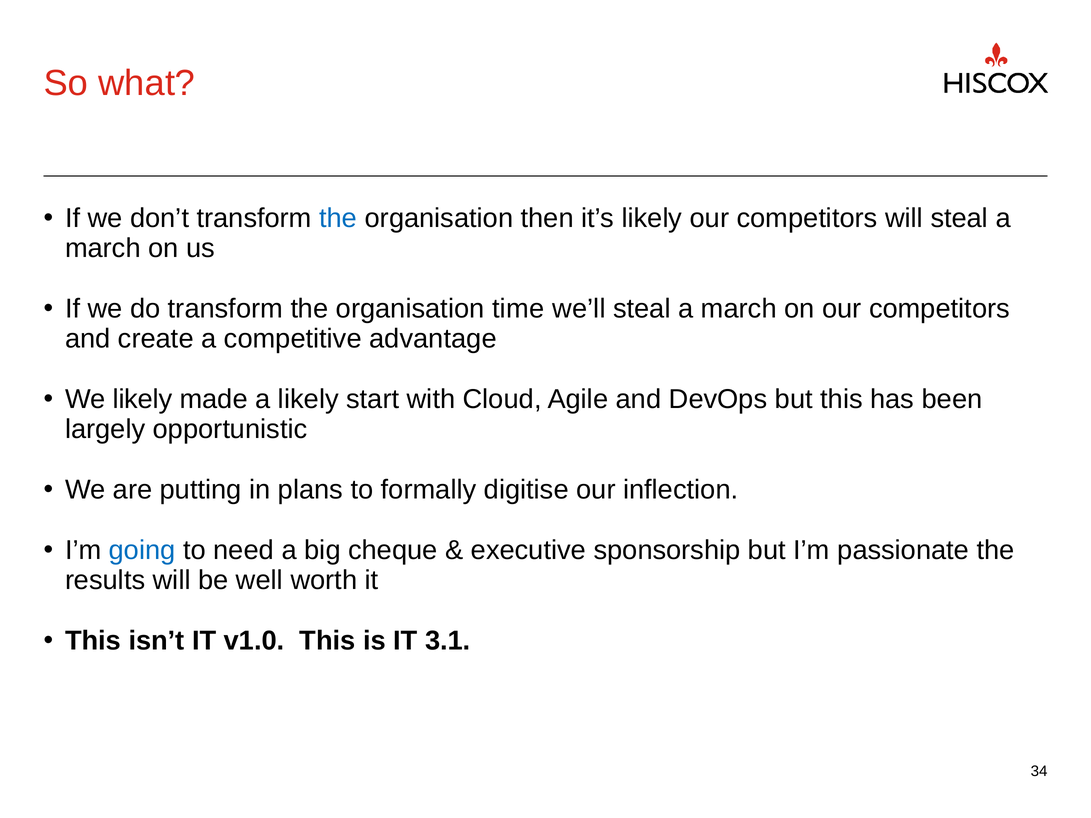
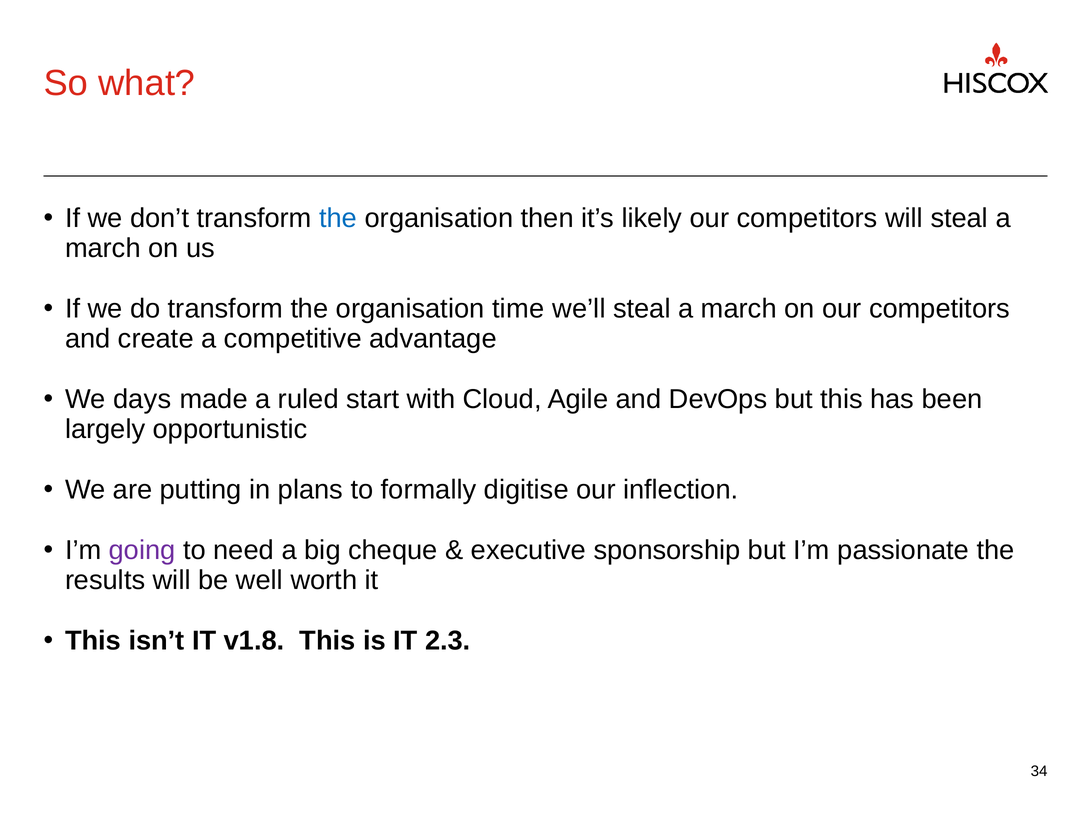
We likely: likely -> days (142, 399)
a likely: likely -> ruled (308, 399)
going colour: blue -> purple (142, 550)
v1.0: v1.0 -> v1.8 (254, 641)
3.1: 3.1 -> 2.3 (448, 641)
